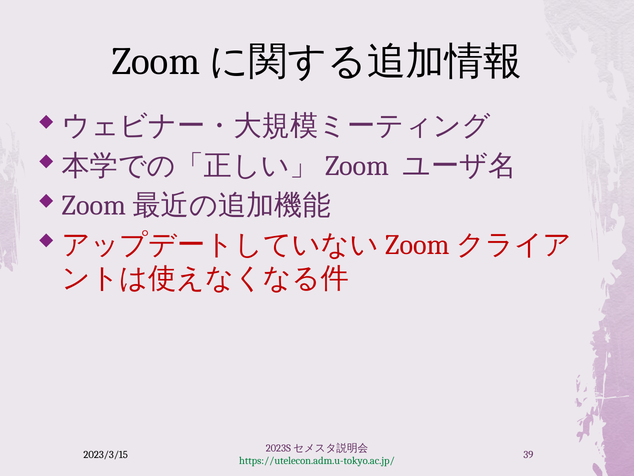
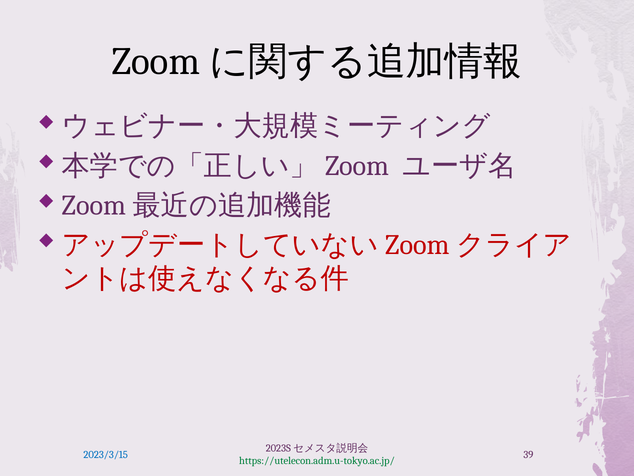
2023/3/15 colour: black -> blue (106, 454)
